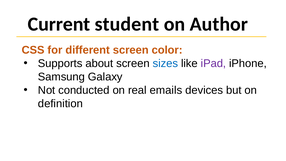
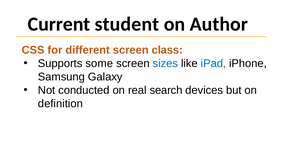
color: color -> class (167, 50)
about: about -> some (99, 63)
iPad colour: purple -> blue (213, 63)
emails: emails -> search (166, 90)
